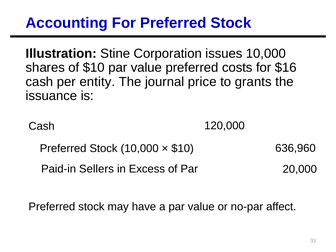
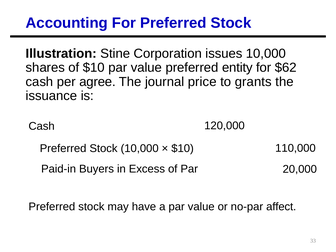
costs: costs -> entity (237, 68)
$16: $16 -> $62 (286, 68)
entity: entity -> agree (98, 82)
636,960: 636,960 -> 110,000 (295, 148)
Sellers: Sellers -> Buyers (97, 169)
